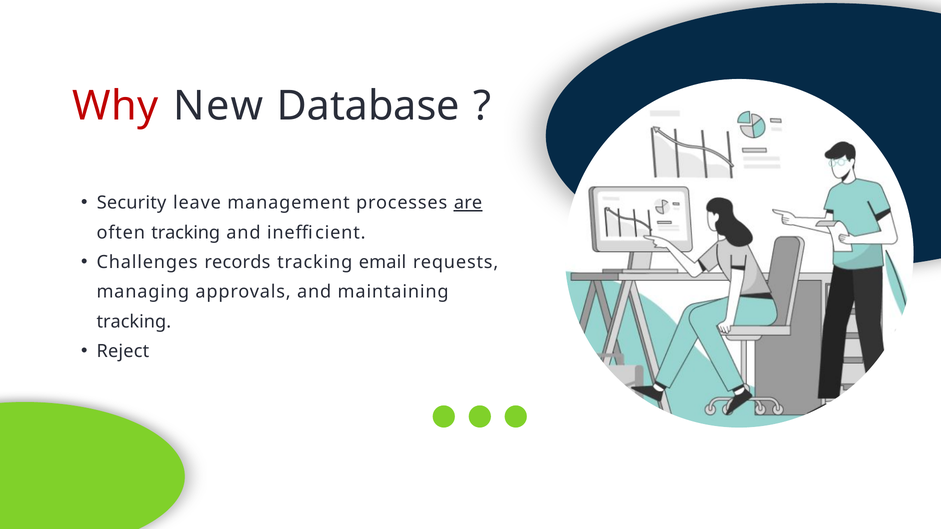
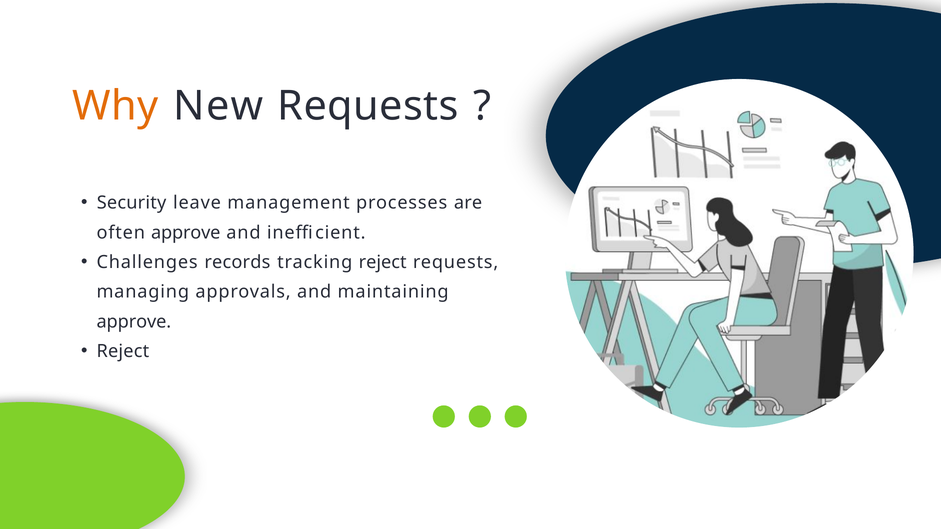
Why colour: red -> orange (115, 106)
New Database: Database -> Requests (368, 106)
are underline: present -> none (468, 203)
often tracking: tracking -> approve (186, 233)
tracking email: email -> reject (383, 262)
tracking: tracking -> approve (134, 322)
